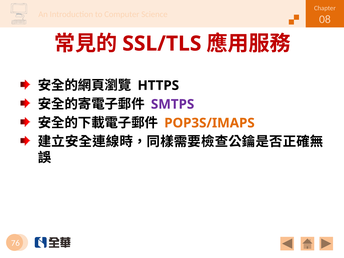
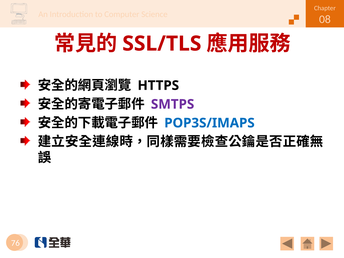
POP3S/IMAPS colour: orange -> blue (209, 123)
